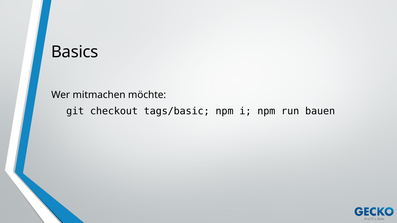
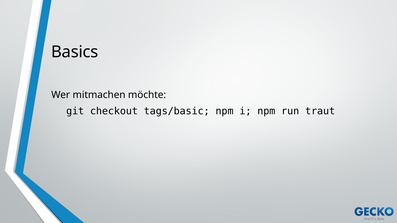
bauen: bauen -> traut (320, 111)
